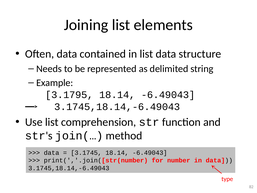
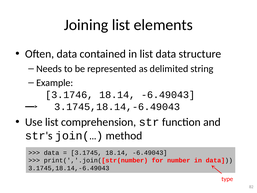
3.1795: 3.1795 -> 3.1746 (69, 95)
